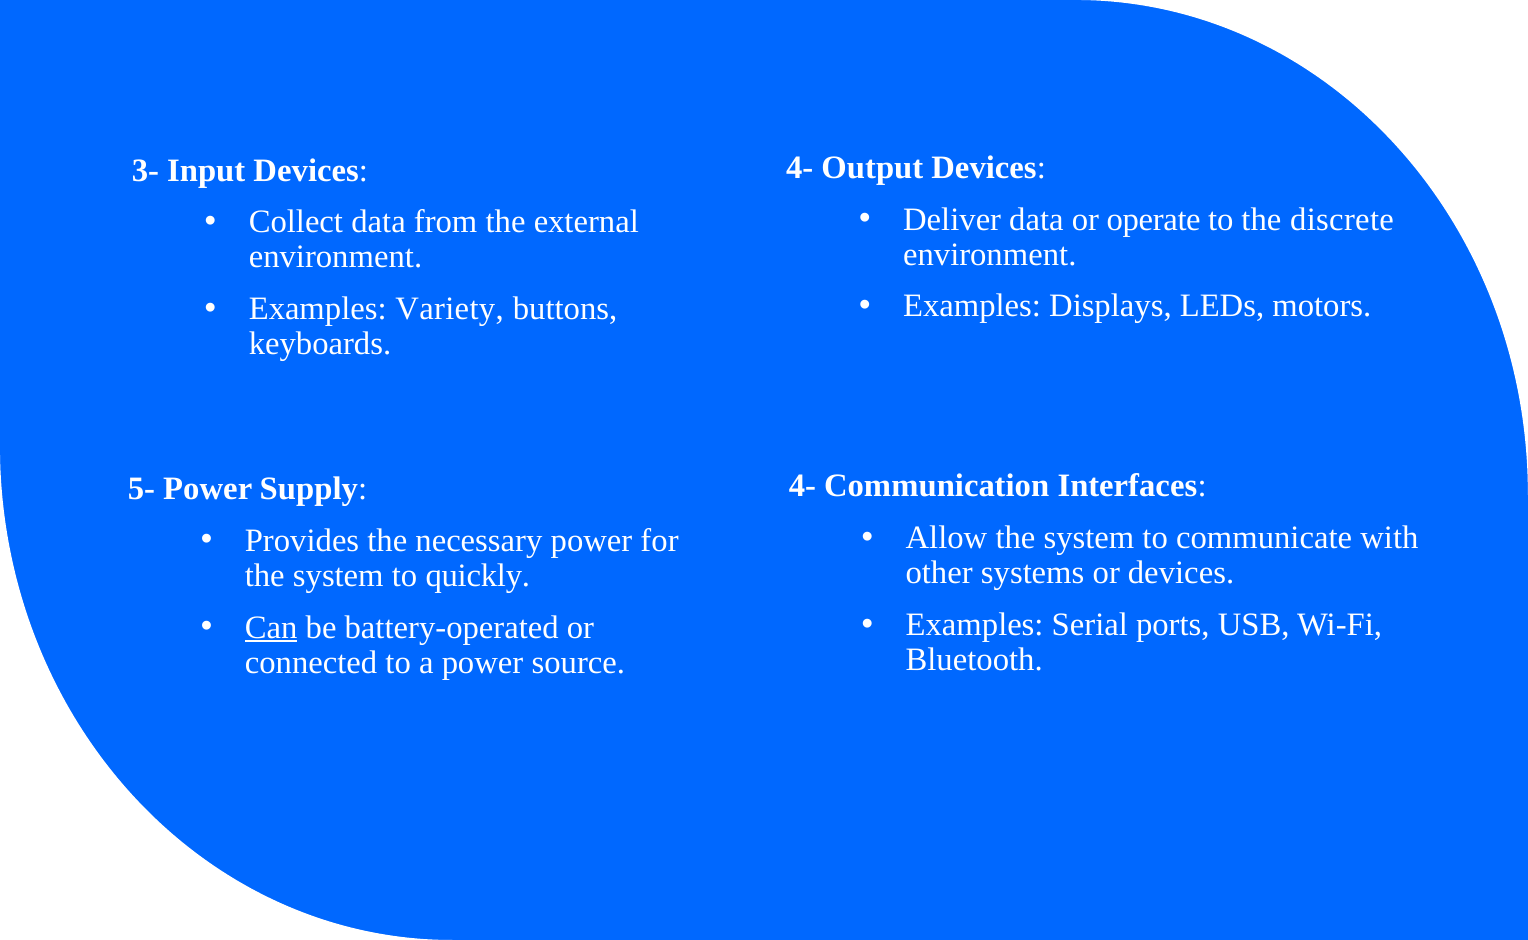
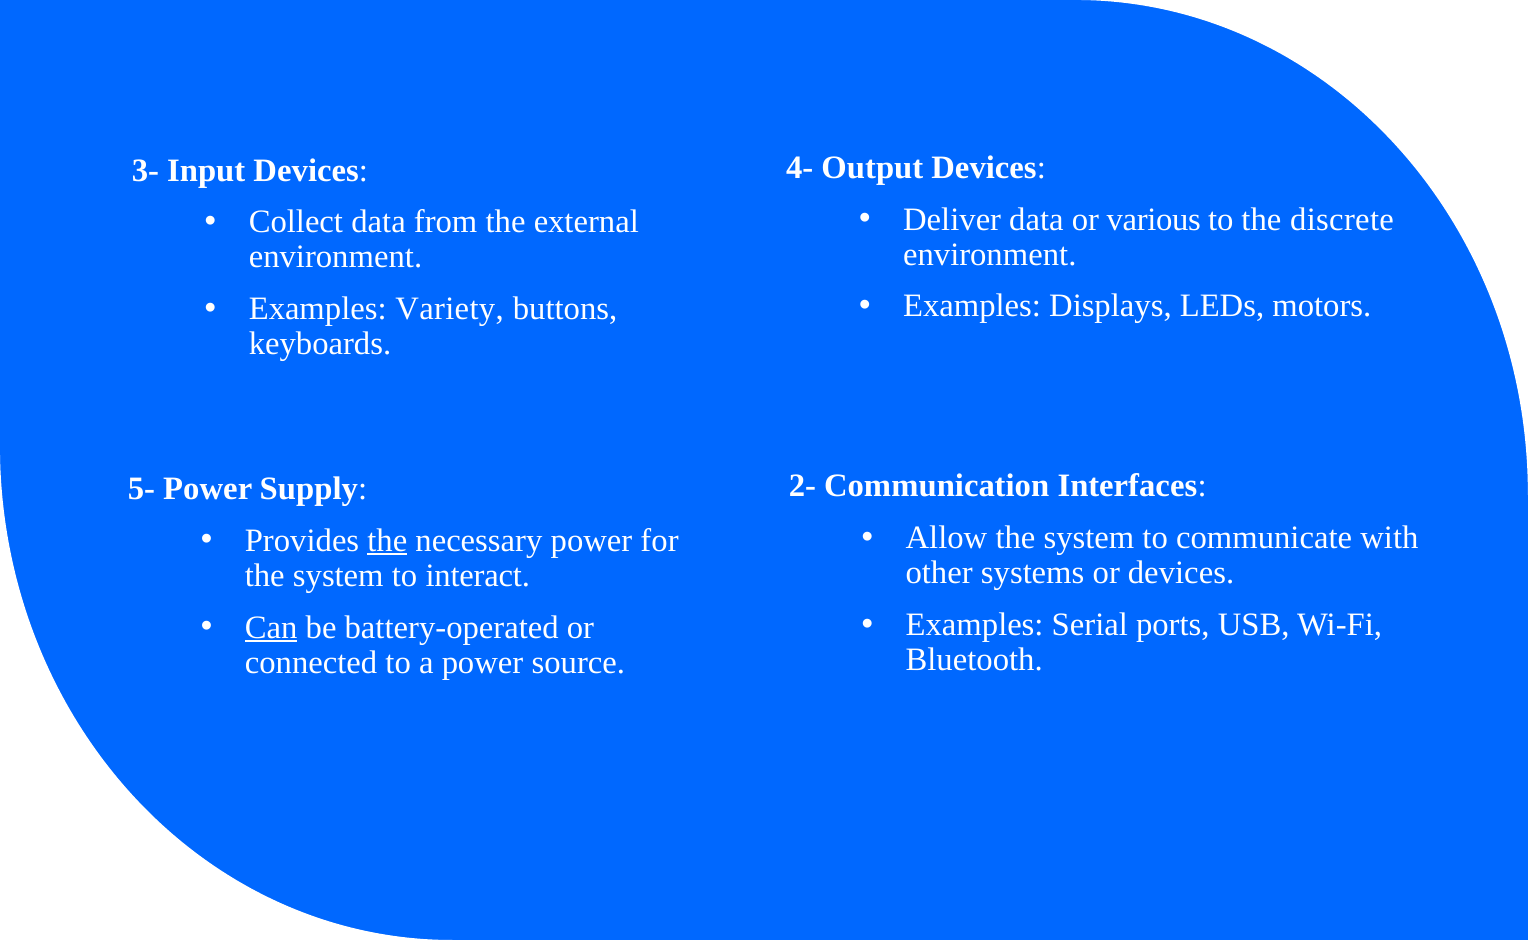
operate: operate -> various (1154, 219)
4-: 4- -> 2- (802, 486)
the underline: none -> present (387, 541)
quickly: quickly -> interact (478, 576)
